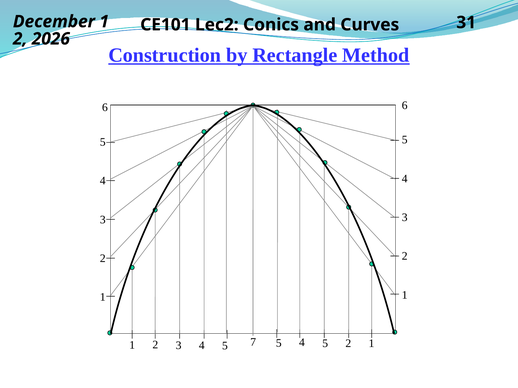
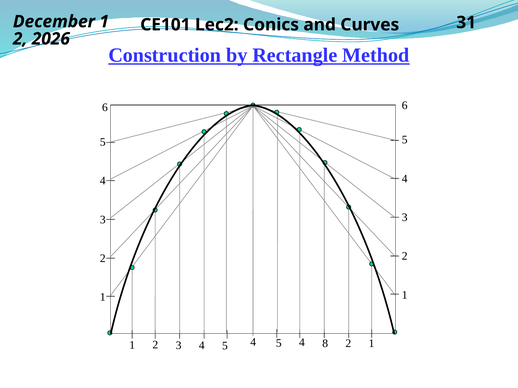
5 4 5: 5 -> 8 (325, 344)
4 5 7: 7 -> 4 (253, 343)
